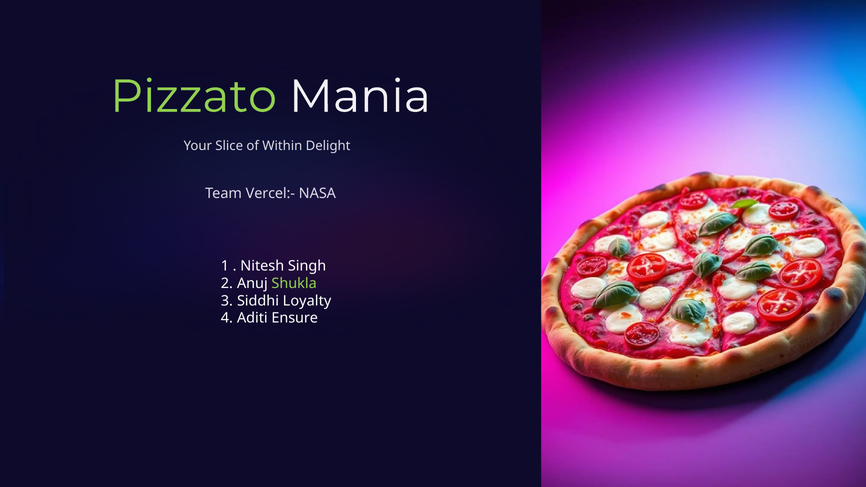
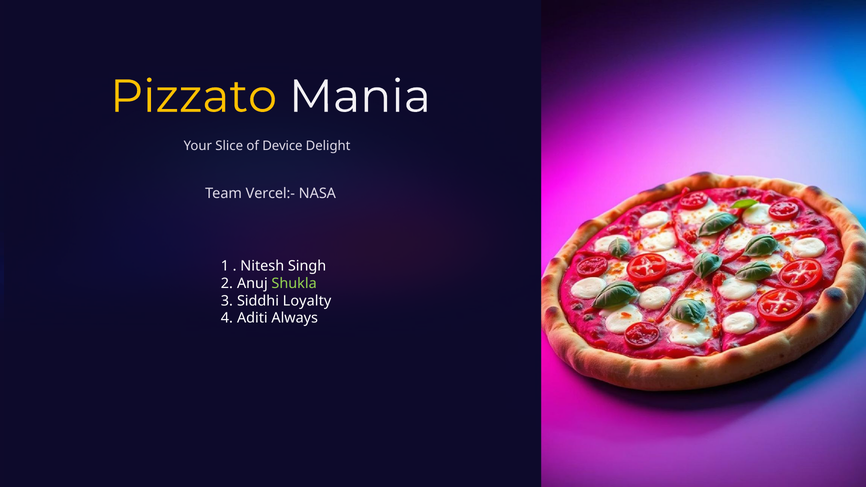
Pizzato colour: light green -> yellow (193, 97)
Within: Within -> Device (282, 146)
Ensure: Ensure -> Always (295, 318)
